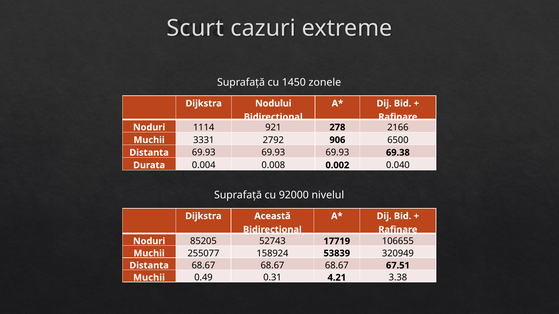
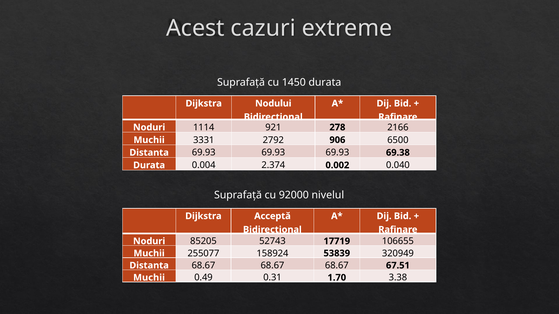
Scurt: Scurt -> Acest (195, 28)
1450 zonele: zonele -> durata (325, 82)
0.008: 0.008 -> 2.374 (273, 165)
Această: Această -> Acceptă (272, 216)
4.21: 4.21 -> 1.70 (337, 278)
